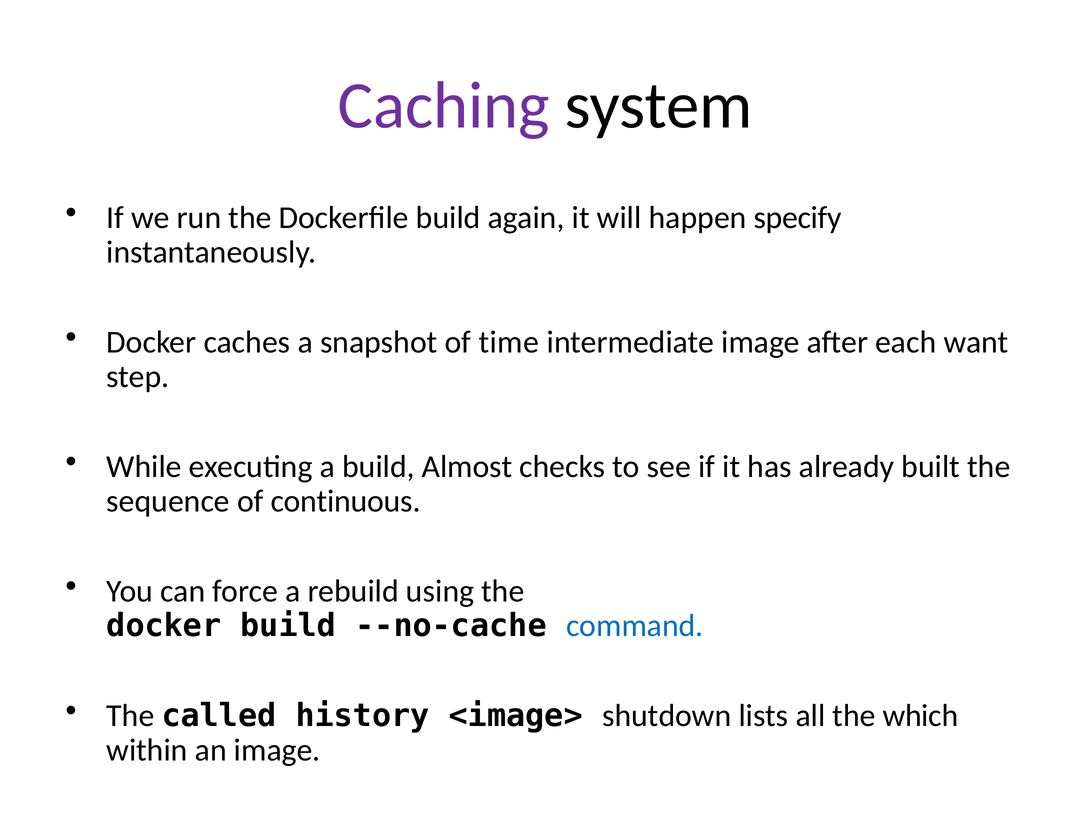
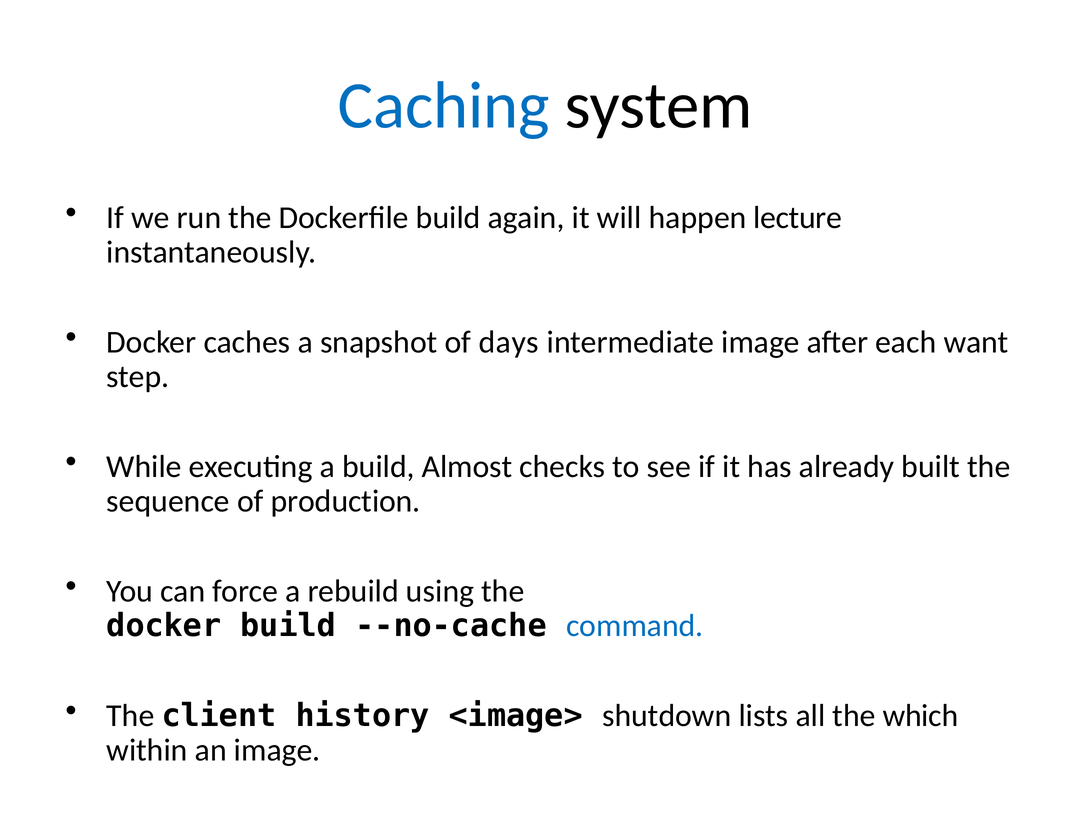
Caching colour: purple -> blue (444, 106)
specify: specify -> lecture (798, 218)
time: time -> days (509, 342)
continuous: continuous -> production (346, 501)
called: called -> client (219, 715)
